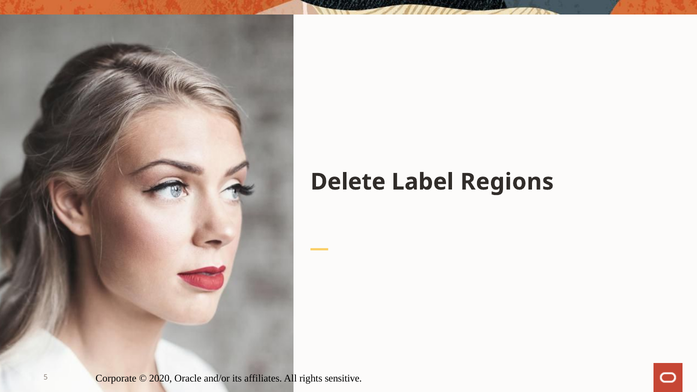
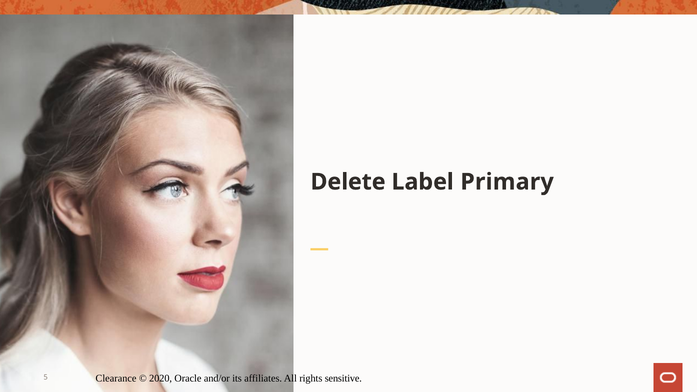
Regions: Regions -> Primary (507, 182)
Corporate: Corporate -> Clearance (116, 378)
